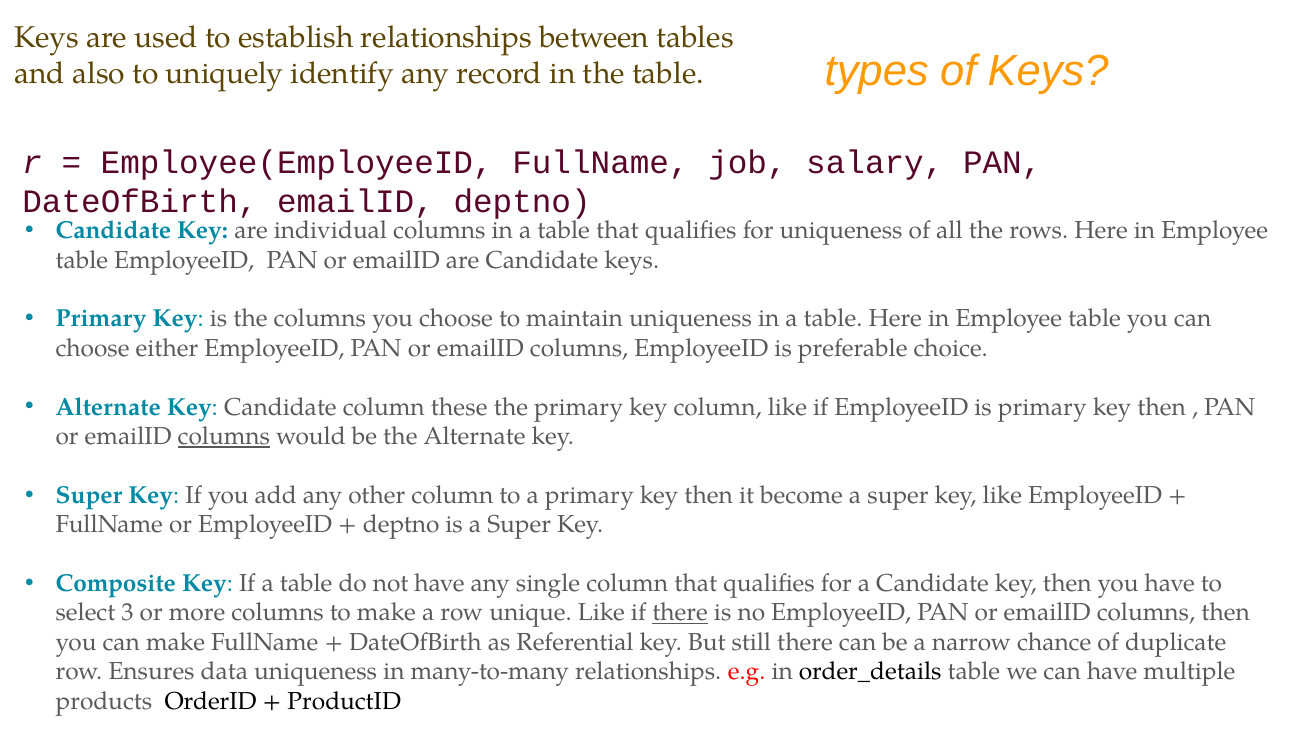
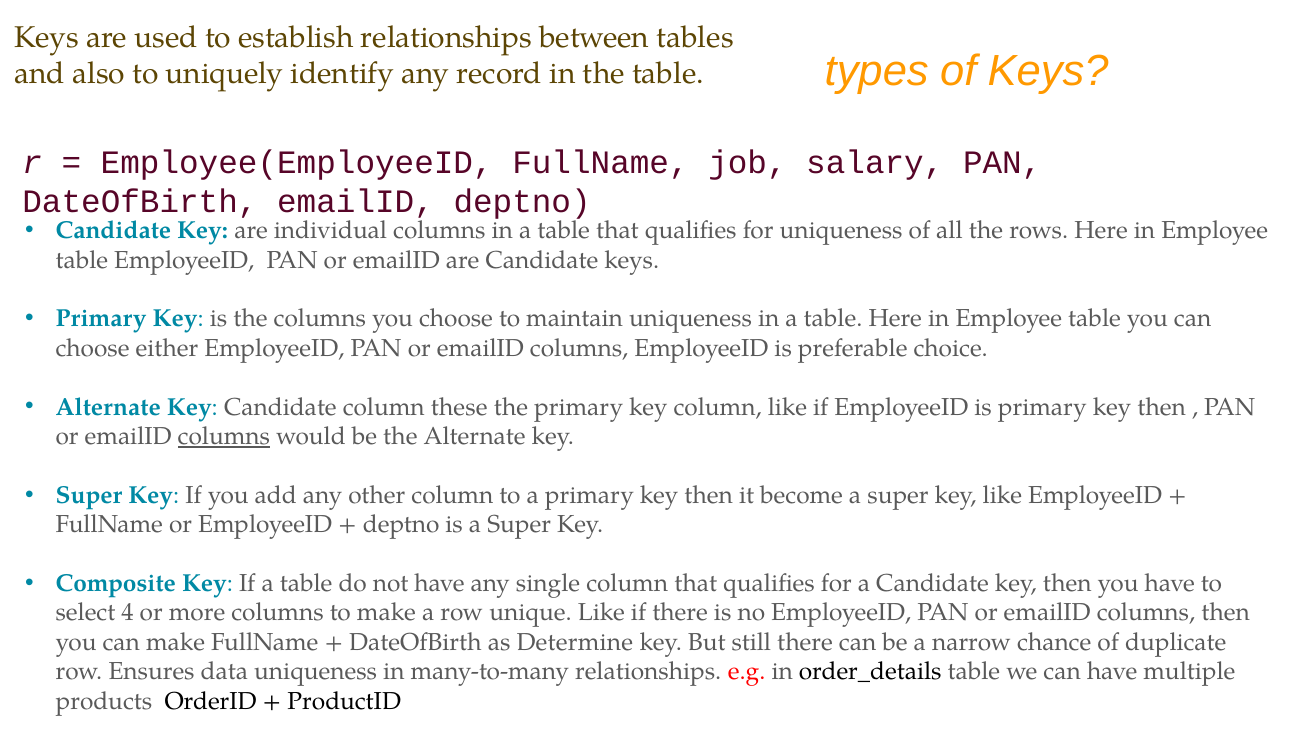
3: 3 -> 4 (127, 613)
there underline: present -> none (680, 613)
Referential: Referential -> Determine (575, 642)
